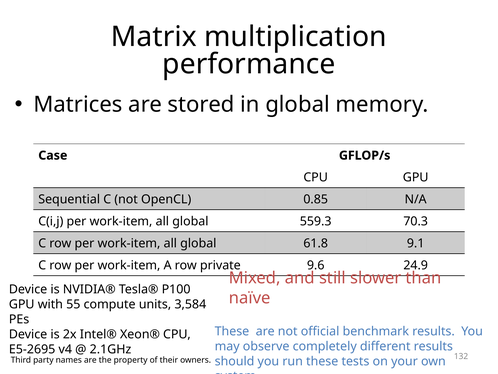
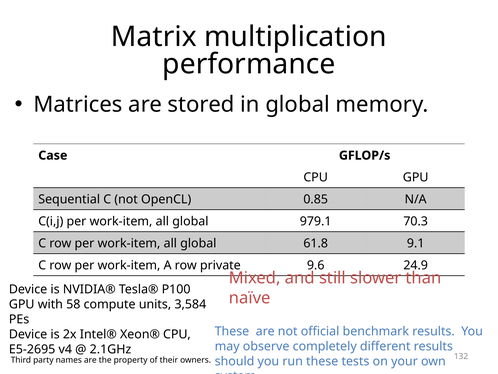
559.3: 559.3 -> 979.1 (316, 221)
55: 55 -> 58 (73, 304)
